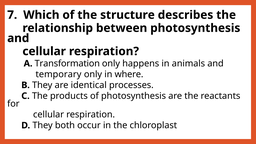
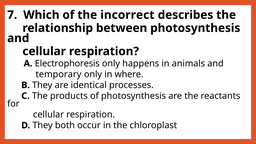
structure: structure -> incorrect (127, 15)
Transformation: Transformation -> Electrophoresis (67, 63)
